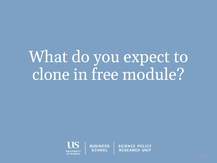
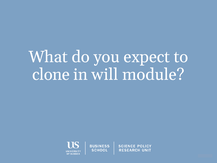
free: free -> will (105, 74)
